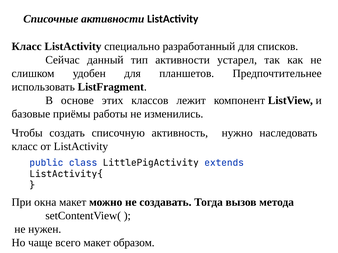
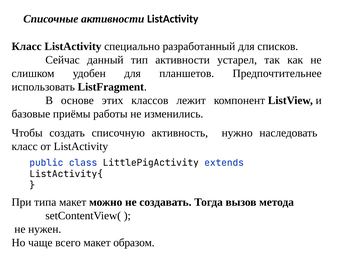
окна: окна -> типа (45, 203)
